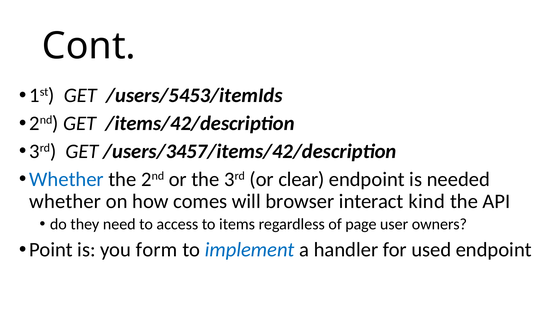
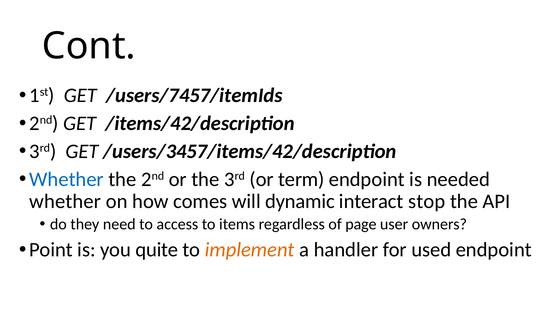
/users/5453/itemIds: /users/5453/itemIds -> /users/7457/itemIds (194, 95)
clear: clear -> term (301, 179)
browser: browser -> dynamic (300, 202)
kind: kind -> stop (427, 202)
form: form -> quite (157, 250)
implement colour: blue -> orange (250, 250)
